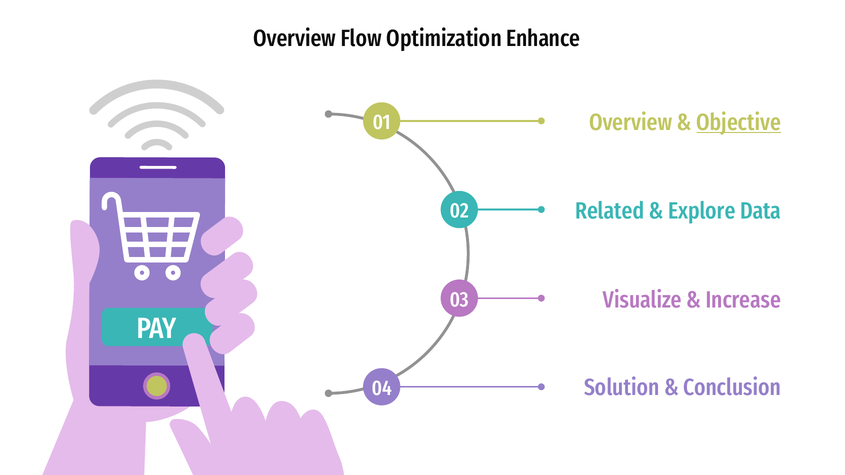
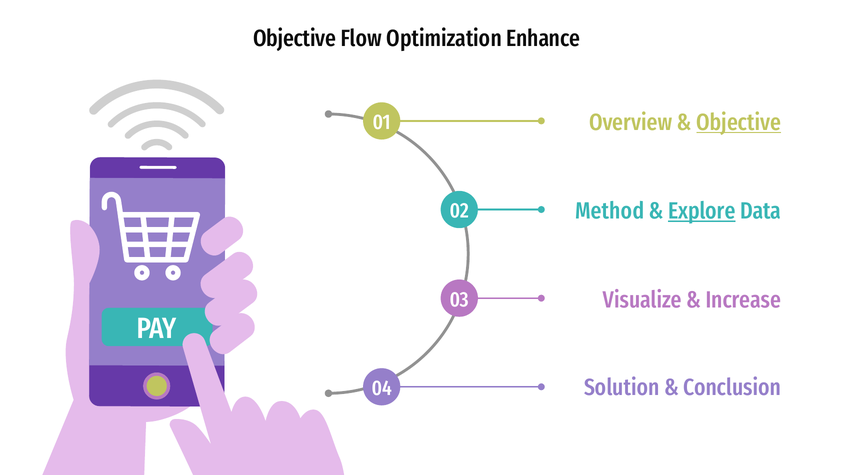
Overview: Overview -> Objective (295, 39)
Related: Related -> Method (610, 211)
Explore underline: none -> present (702, 211)
